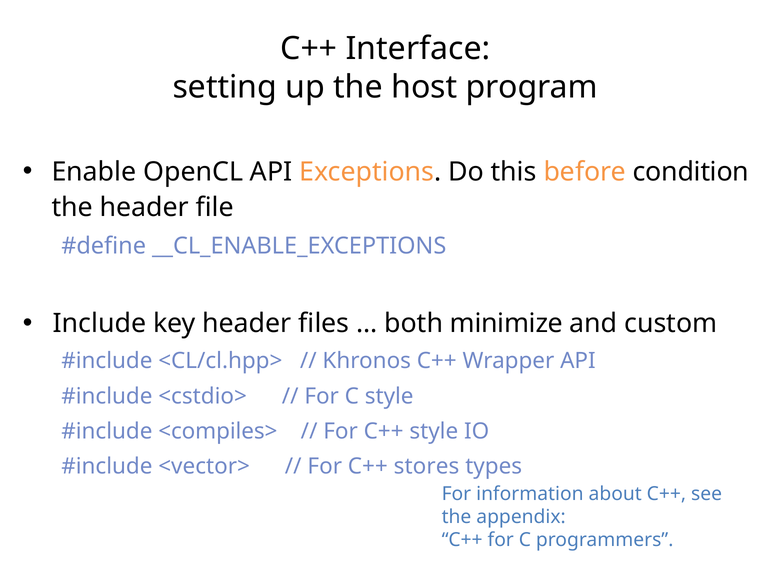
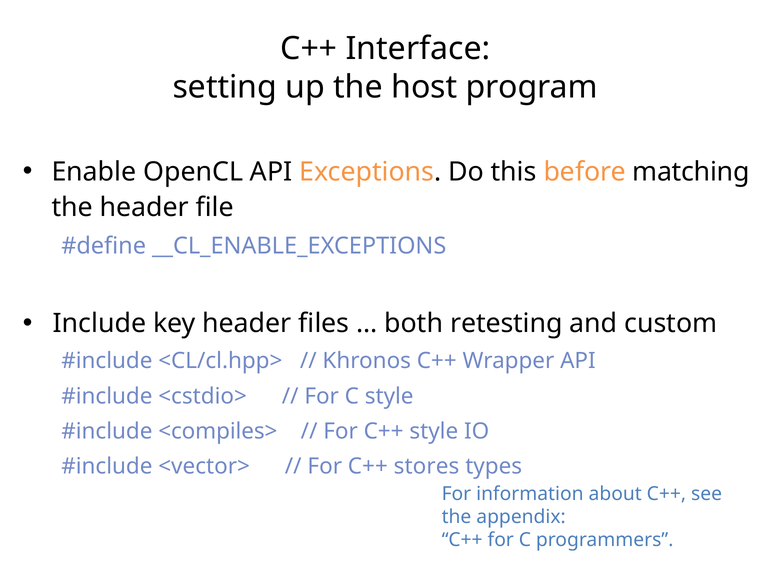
condition: condition -> matching (691, 172)
minimize: minimize -> retesting (506, 324)
